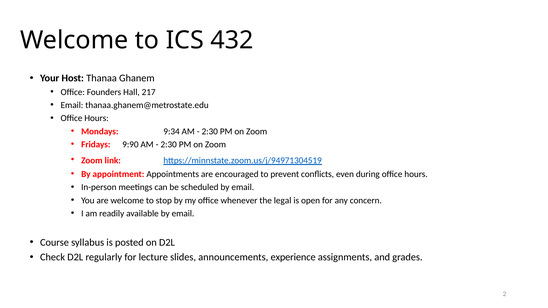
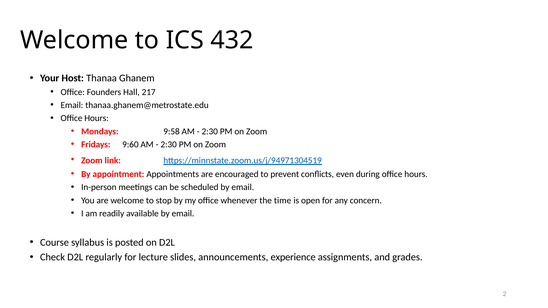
9:34: 9:34 -> 9:58 (172, 132)
9:90: 9:90 -> 9:60 (130, 145)
legal: legal -> time (283, 200)
